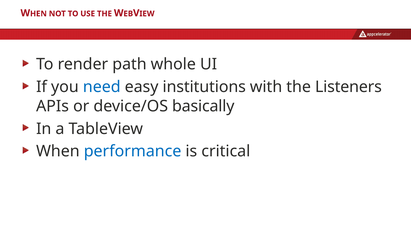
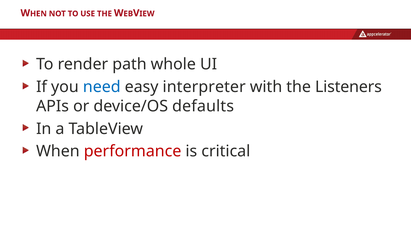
institutions: institutions -> interpreter (204, 87)
basically: basically -> defaults (203, 106)
performance colour: blue -> red (133, 151)
